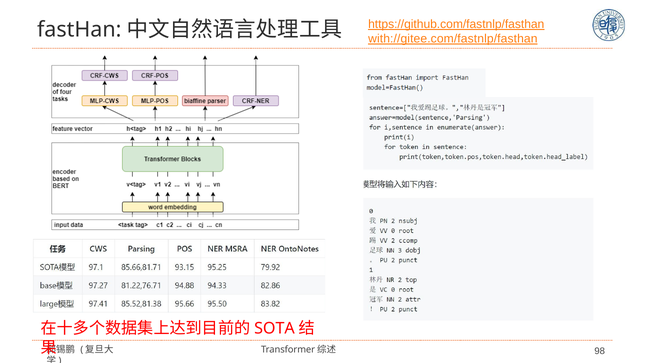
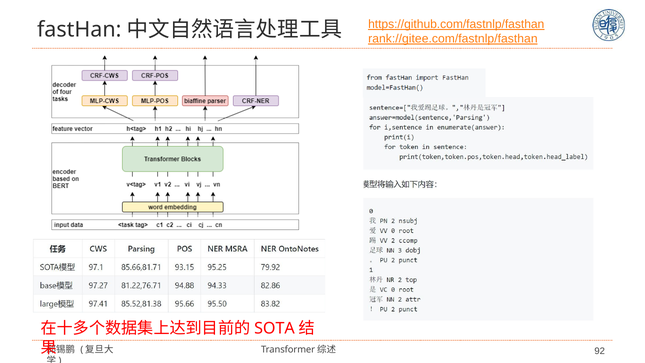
with://gitee.com/fastnlp/fasthan: with://gitee.com/fastnlp/fasthan -> rank://gitee.com/fastnlp/fasthan (453, 39)
98: 98 -> 92 (600, 351)
